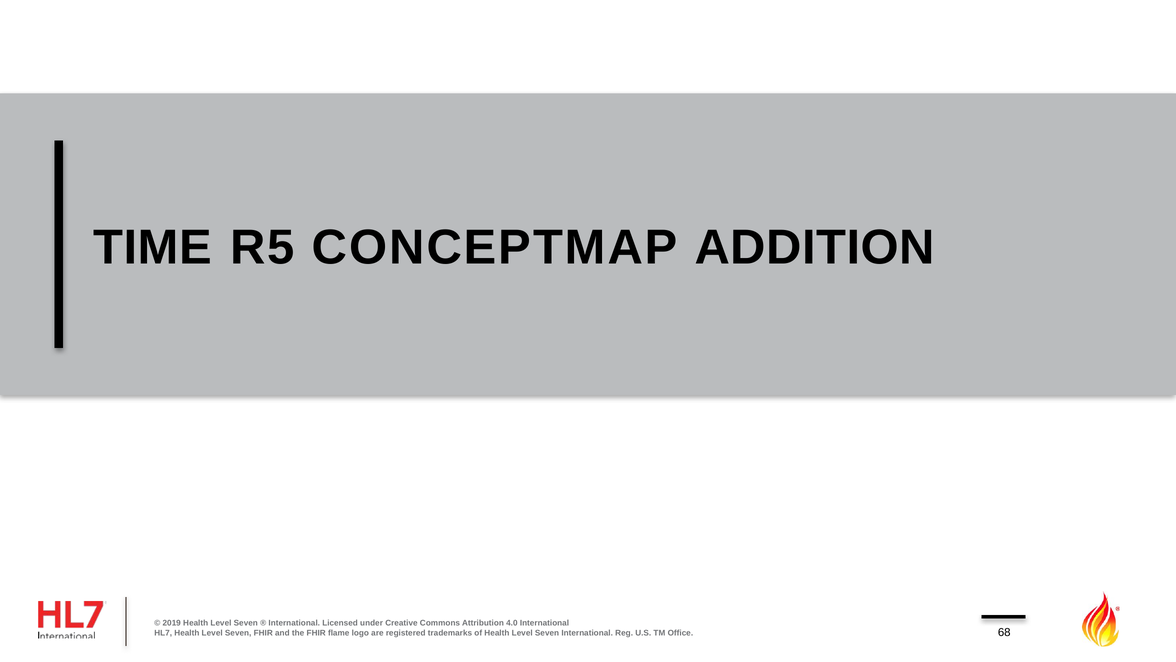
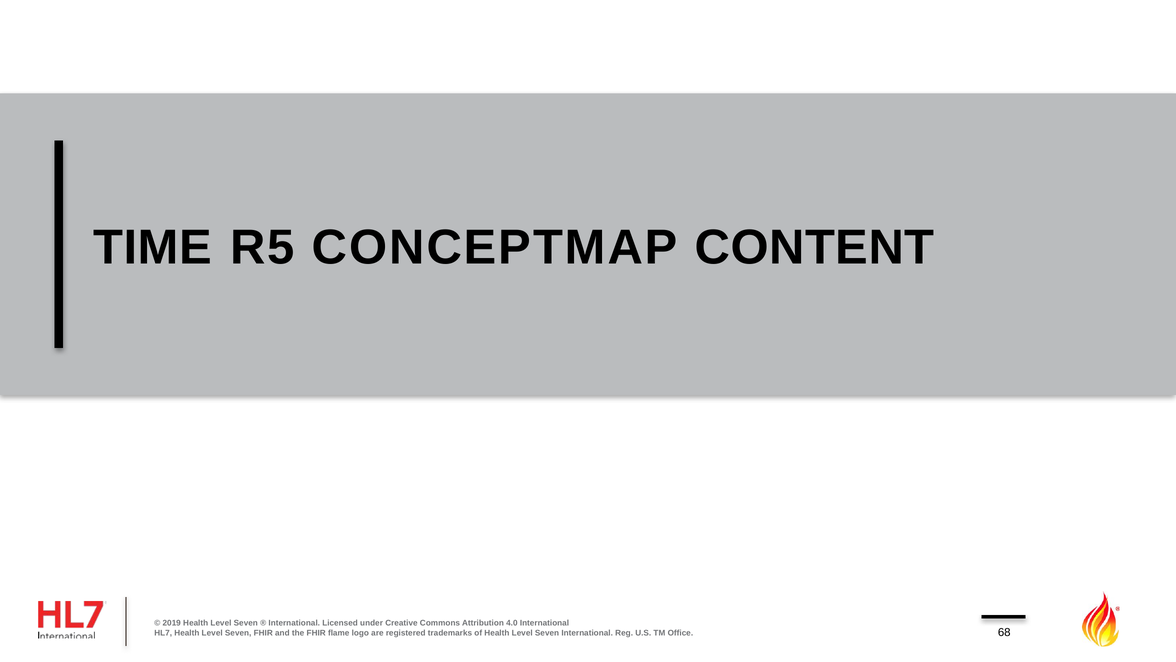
ADDITION: ADDITION -> CONTENT (815, 247)
